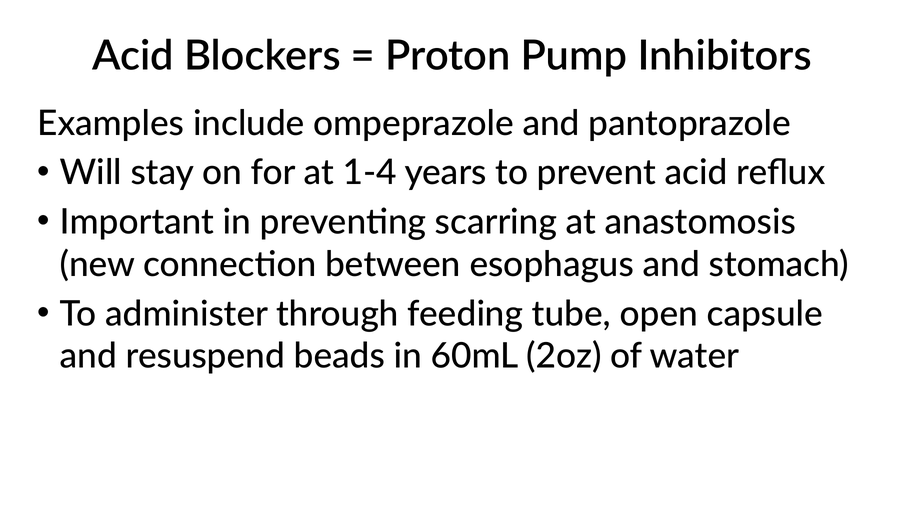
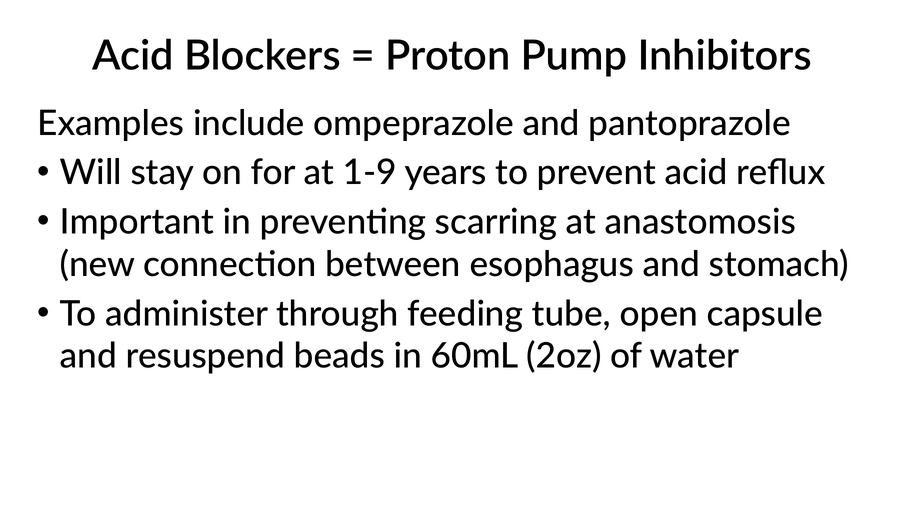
1-4: 1-4 -> 1-9 (370, 173)
